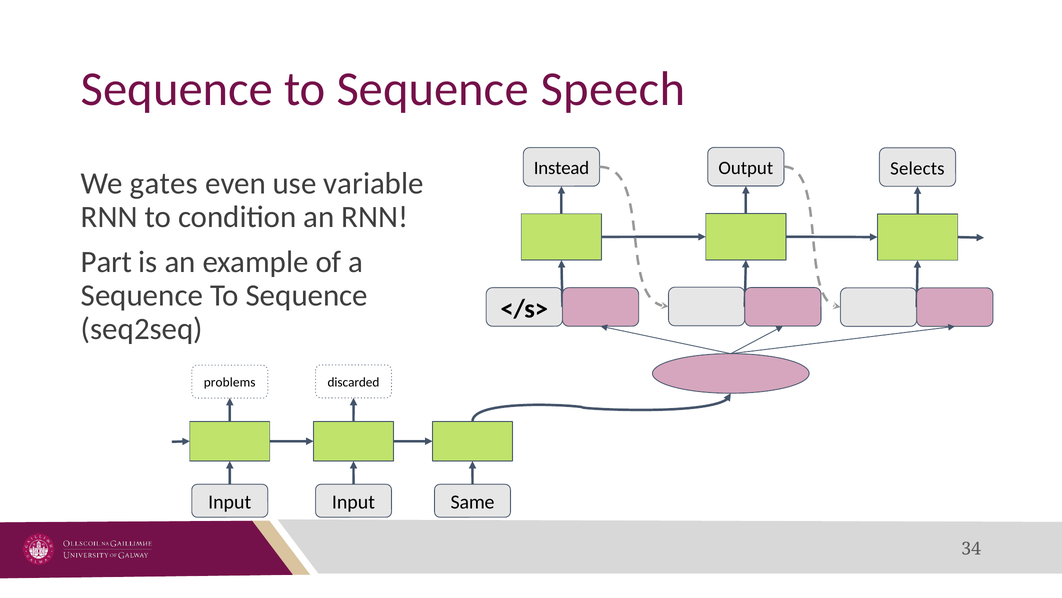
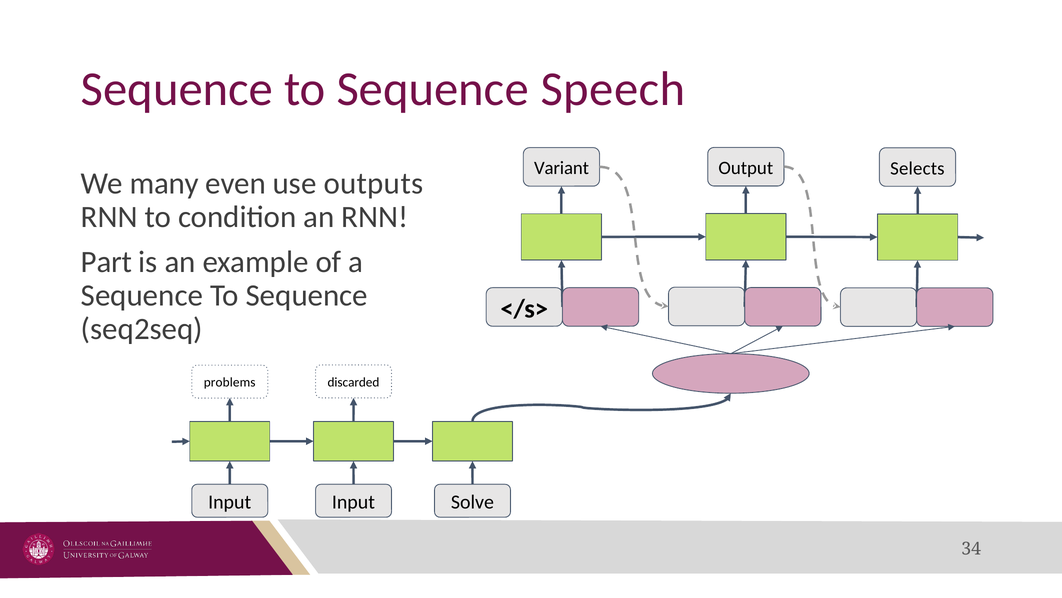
Instead: Instead -> Variant (561, 168)
gates: gates -> many (164, 184)
variable: variable -> outputs (373, 184)
Same: Same -> Solve (472, 502)
